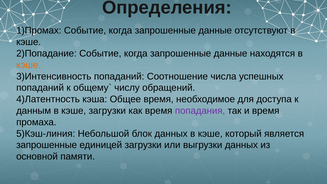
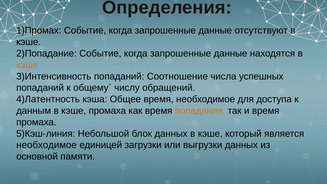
кэше загрузки: загрузки -> промаха (107, 111)
попадания colour: purple -> orange (200, 111)
запрошенные: запрошенные -> необходимое (47, 145)
